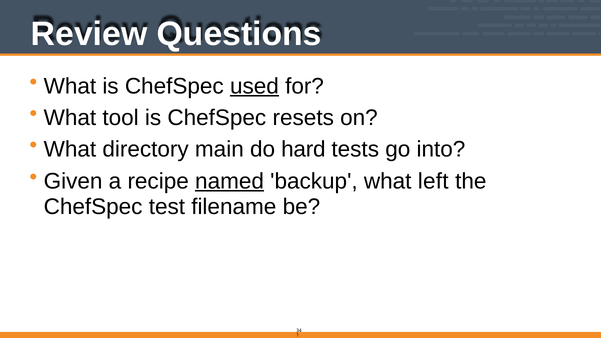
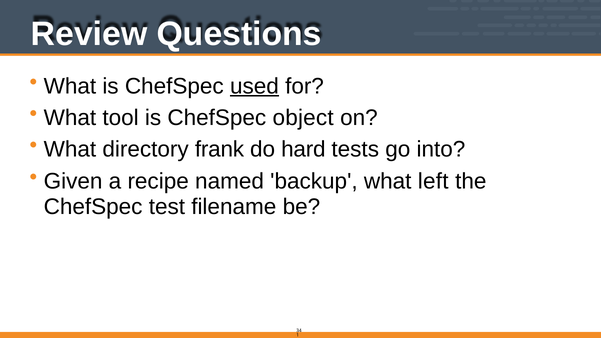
resets: resets -> object (303, 118)
main: main -> frank (219, 149)
named underline: present -> none (230, 181)
